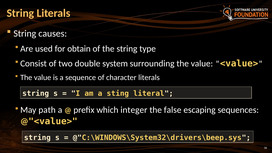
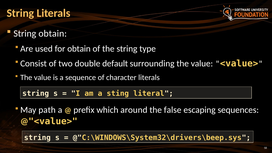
String causes: causes -> obtain (53, 34)
system: system -> default (115, 63)
integer: integer -> around (134, 110)
